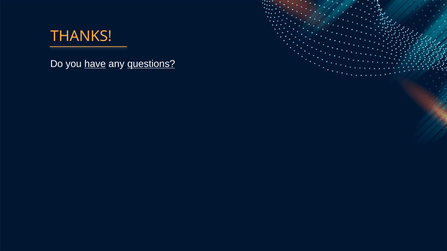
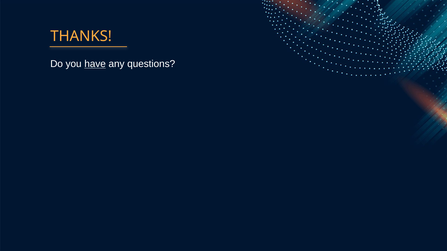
questions underline: present -> none (151, 64)
